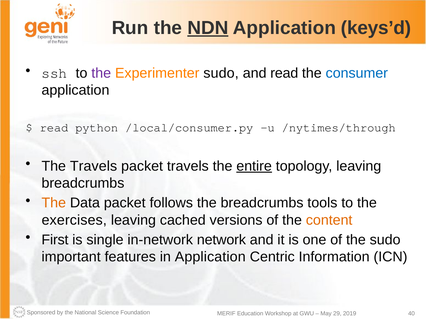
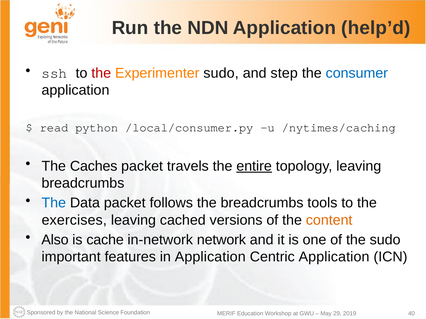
NDN underline: present -> none (208, 28)
keys’d: keys’d -> help’d (376, 28)
the colour: purple -> red (101, 73)
and read: read -> step (284, 73)
/nytimes/through: /nytimes/through -> /nytimes/caching (339, 128)
The Travels: Travels -> Caches (94, 166)
The colour: orange -> blue (54, 203)
First: First -> Also (55, 240)
single: single -> cache (105, 240)
Centric Information: Information -> Application (334, 257)
